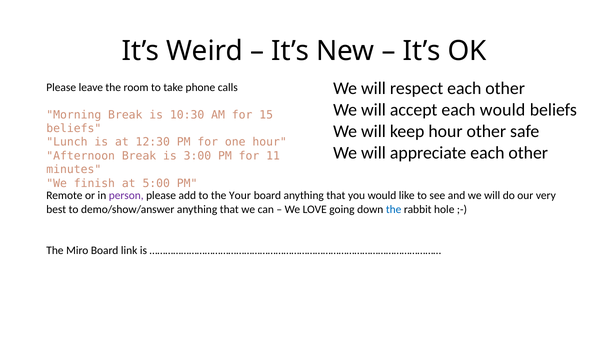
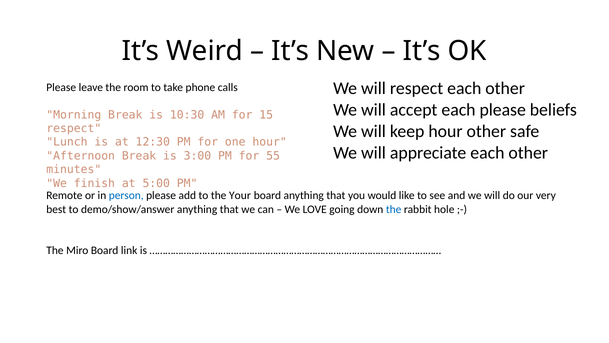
each would: would -> please (503, 110)
beliefs: beliefs -> respect (74, 128)
11: 11 -> 55 (273, 156)
person colour: purple -> blue (126, 195)
